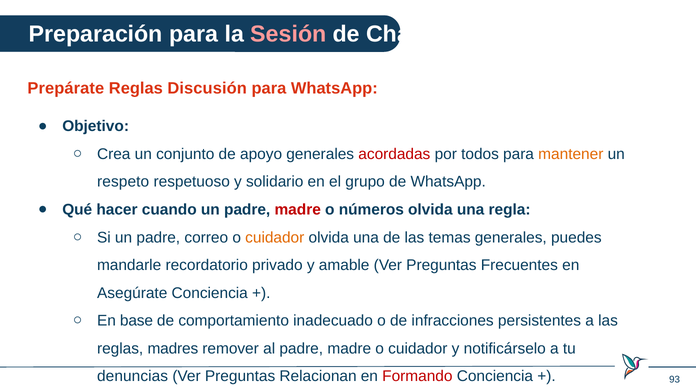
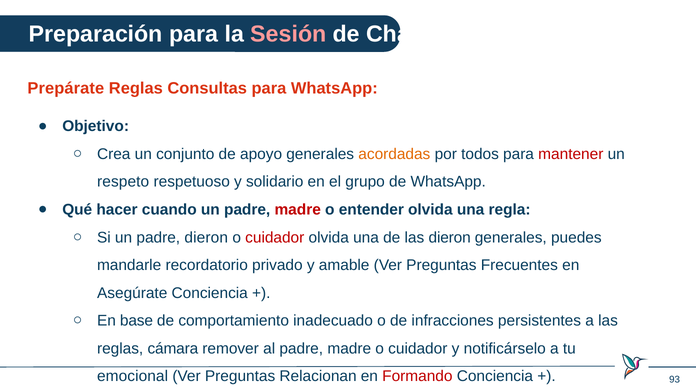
Discusión: Discusión -> Consultas (207, 88)
acordadas colour: red -> orange (394, 154)
mantener colour: orange -> red (571, 154)
números: números -> entender (371, 210)
padre correo: correo -> dieron (206, 238)
cuidador colour: orange -> red (275, 238)
las temas: temas -> dieron (450, 238)
madres: madres -> cámara (173, 349)
denuncias: denuncias -> emocional (133, 377)
